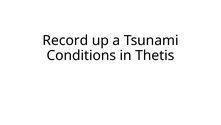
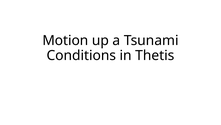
Record: Record -> Motion (65, 40)
